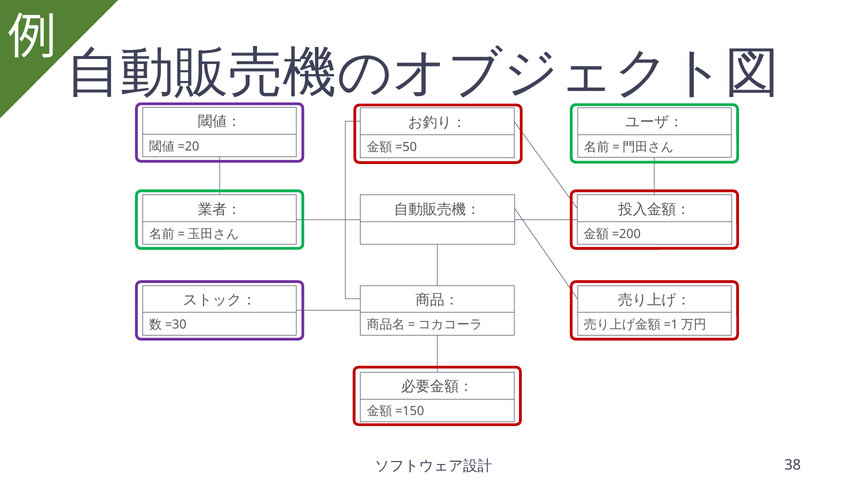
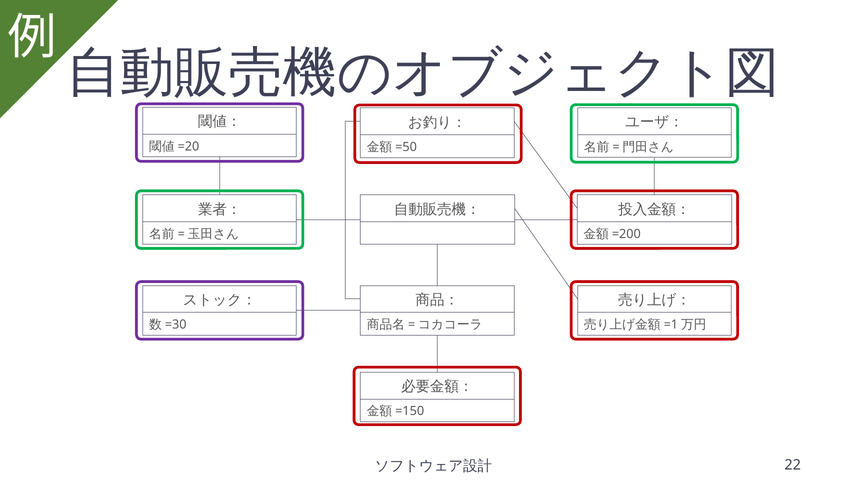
38: 38 -> 22 (793, 465)
